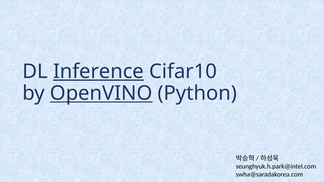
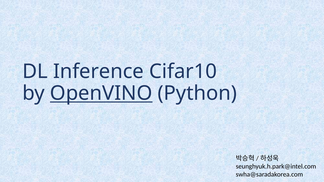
Inference underline: present -> none (98, 72)
